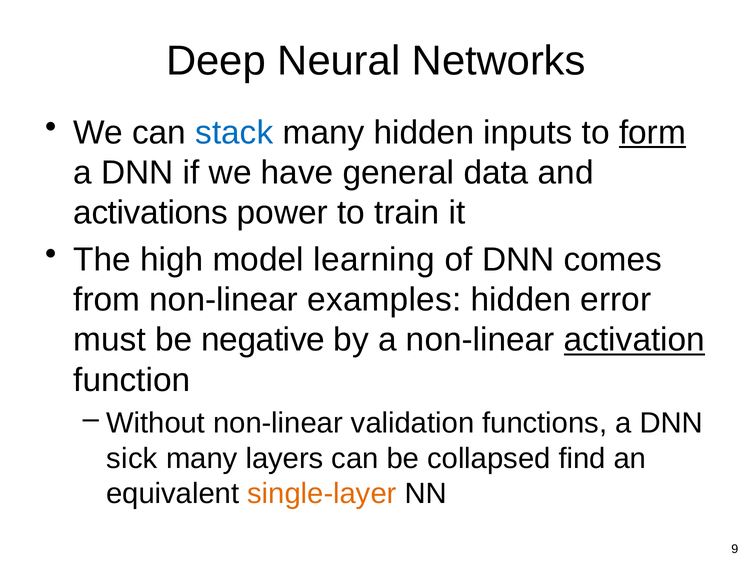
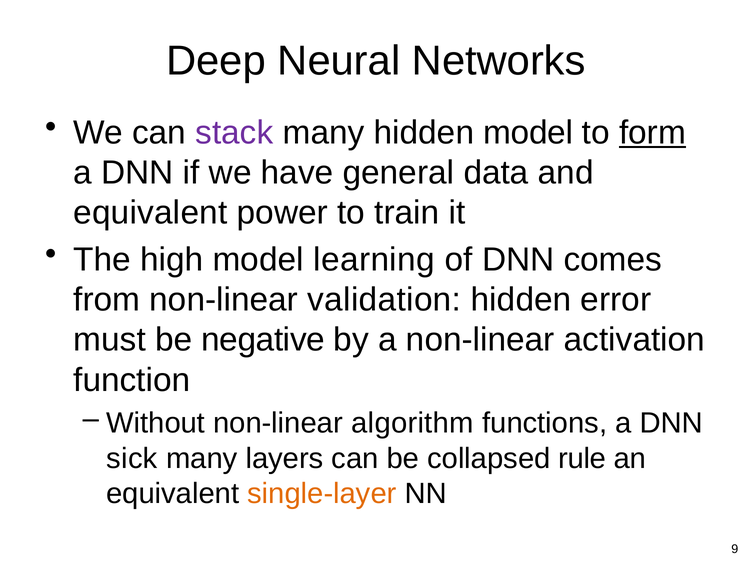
stack colour: blue -> purple (234, 133)
hidden inputs: inputs -> model (528, 133)
activations: activations -> equivalent (150, 213)
examples: examples -> validation (384, 300)
activation underline: present -> none (634, 340)
validation: validation -> algorithm (412, 423)
find: find -> rule (582, 458)
